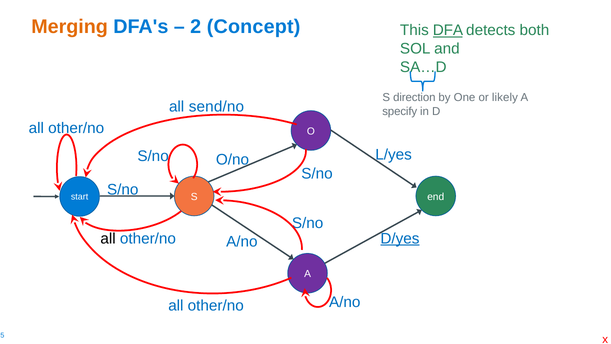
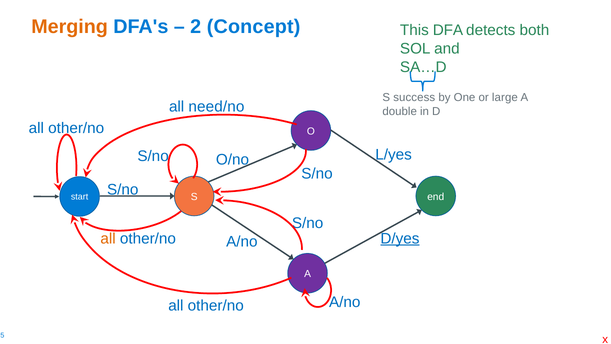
DFA underline: present -> none (448, 30)
direction: direction -> success (414, 98)
likely: likely -> large (505, 98)
send/no: send/no -> need/no (216, 106)
specify: specify -> double (400, 111)
all colour: black -> orange (108, 239)
